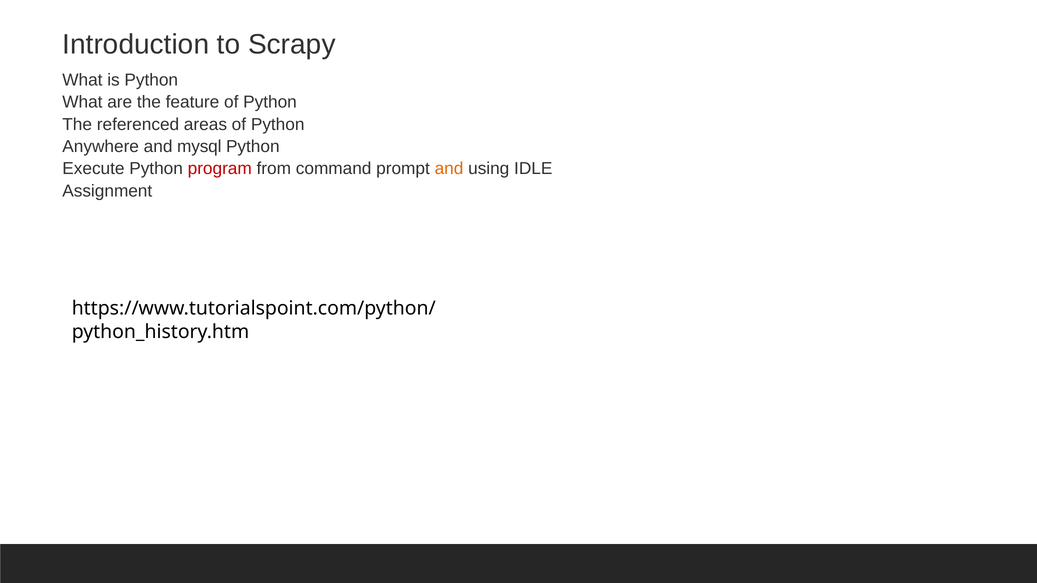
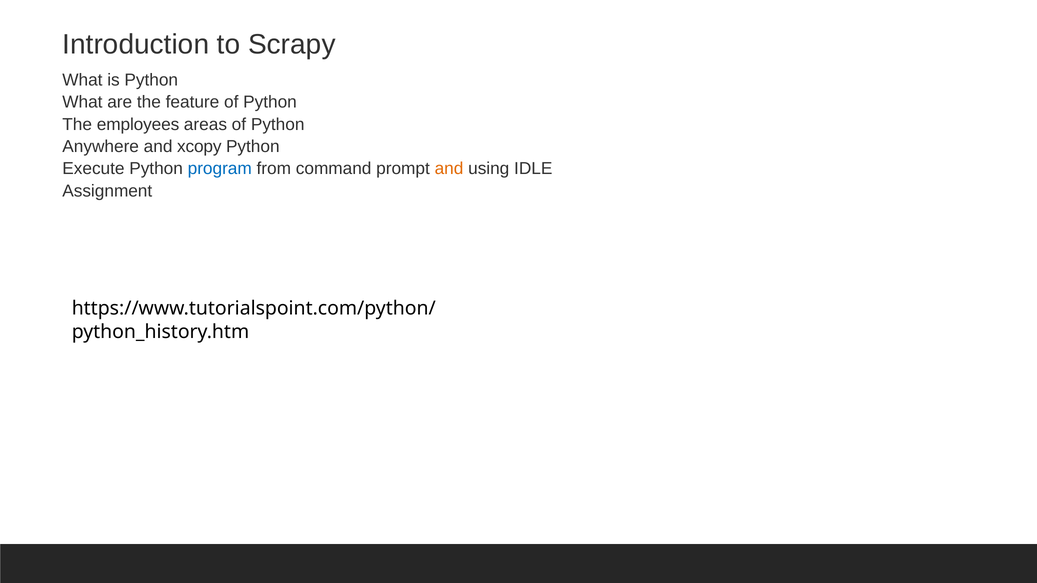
referenced: referenced -> employees (138, 124)
mysql: mysql -> xcopy (199, 147)
program colour: red -> blue (220, 169)
